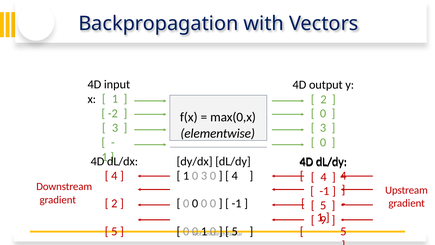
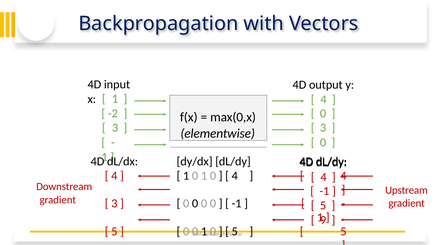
2: 2 -> 4 (324, 99)
1 0 3: 3 -> 1 (204, 176)
2: 2 -> 3 (114, 203)
